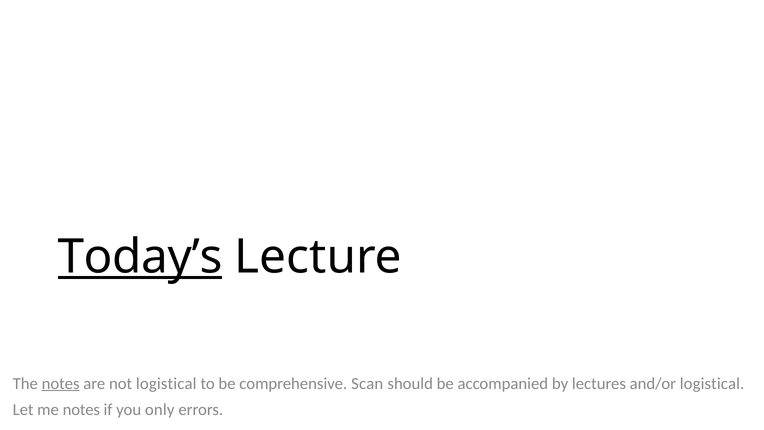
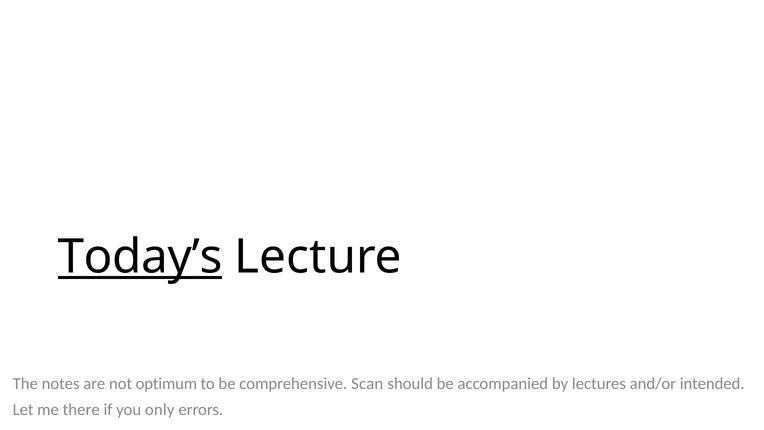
notes underline: present -> none (61, 383)
not logistical: logistical -> optimum (166, 383)
and/or logistical: logistical -> intended (712, 383)
me notes: notes -> there (81, 409)
